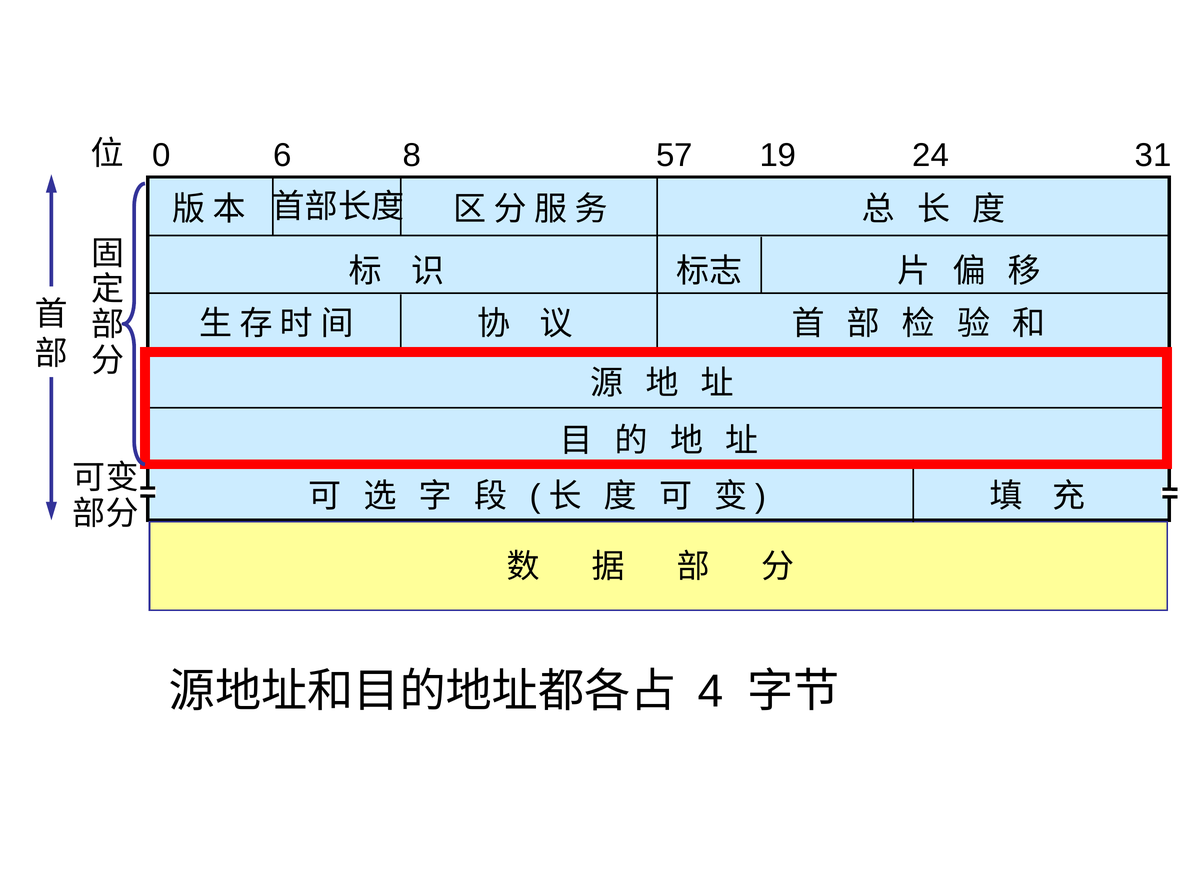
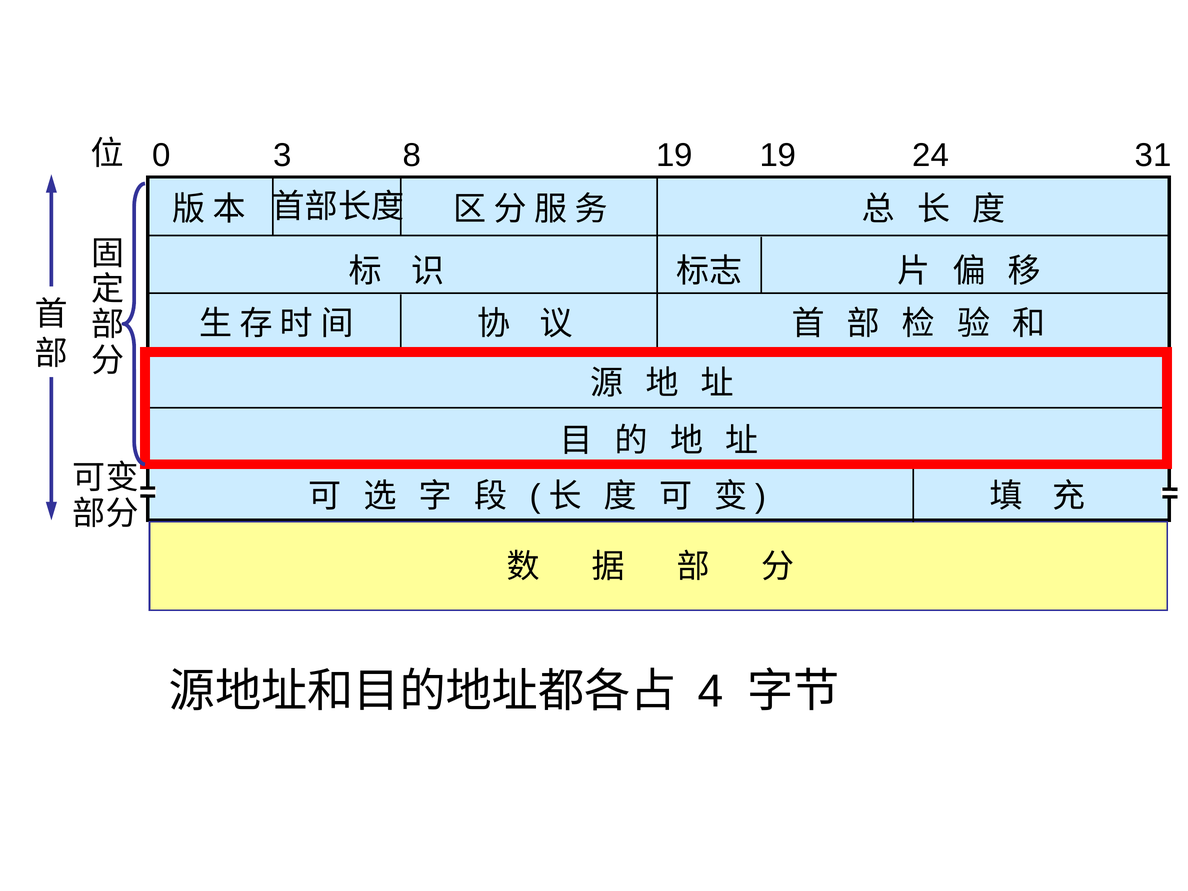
6: 6 -> 3 (283, 156)
8 57: 57 -> 19 (675, 156)
